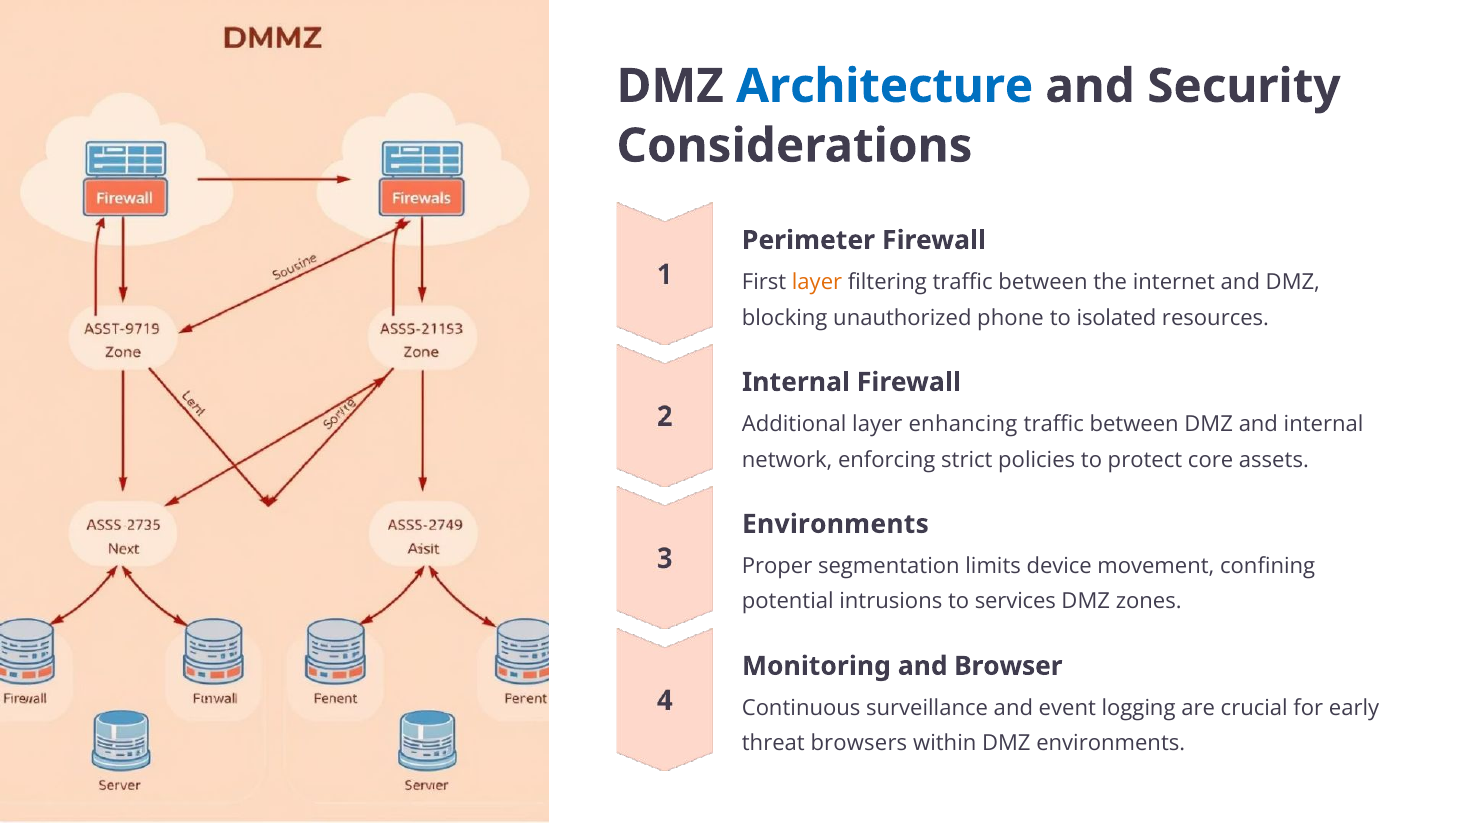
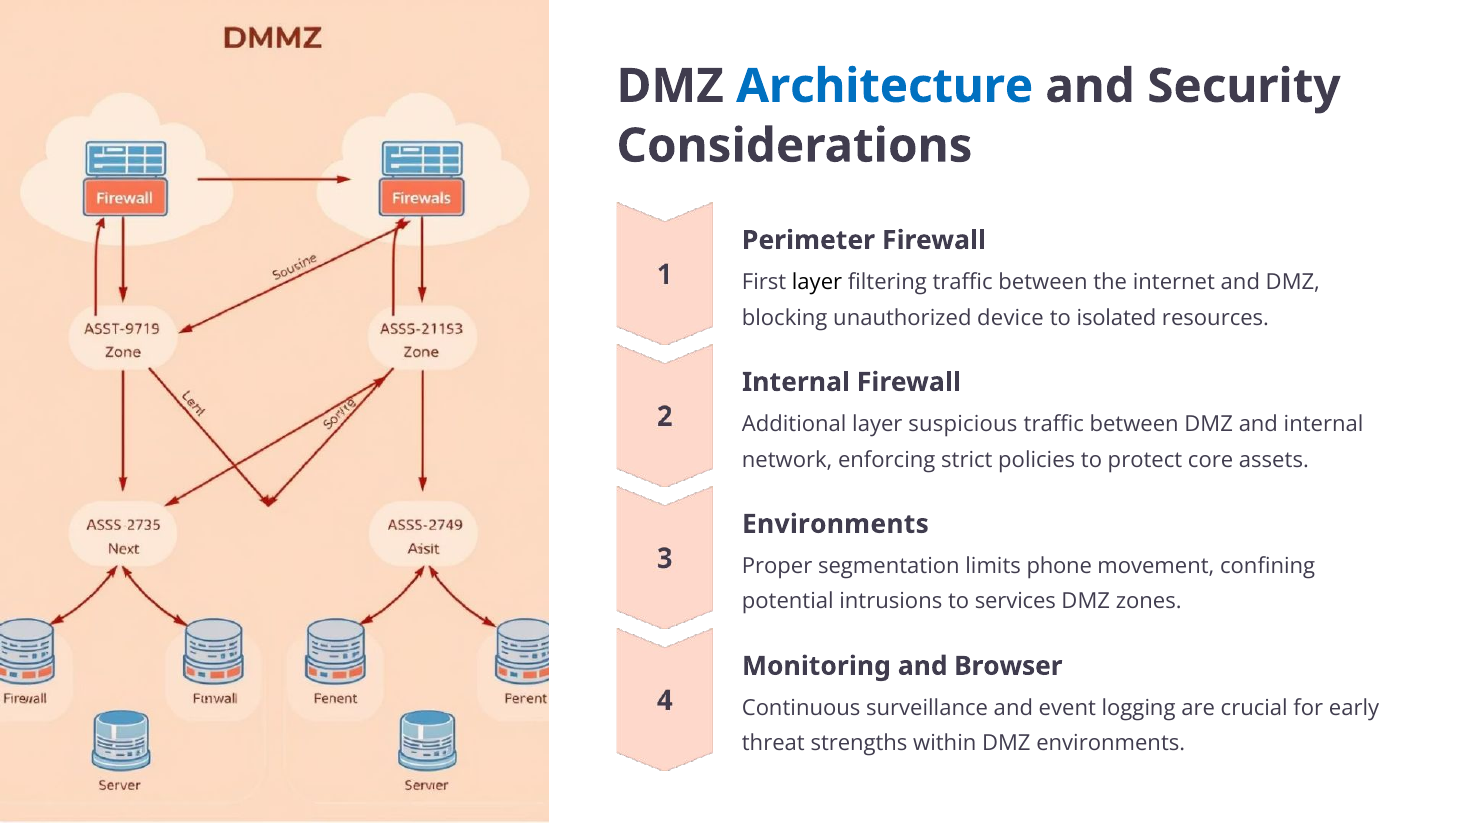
layer colour: orange -> black (817, 283)
phone: phone -> device (1010, 318)
enhancing: enhancing -> suspicious (963, 425)
device: device -> phone (1059, 567)
browsers: browsers -> strengths (859, 744)
